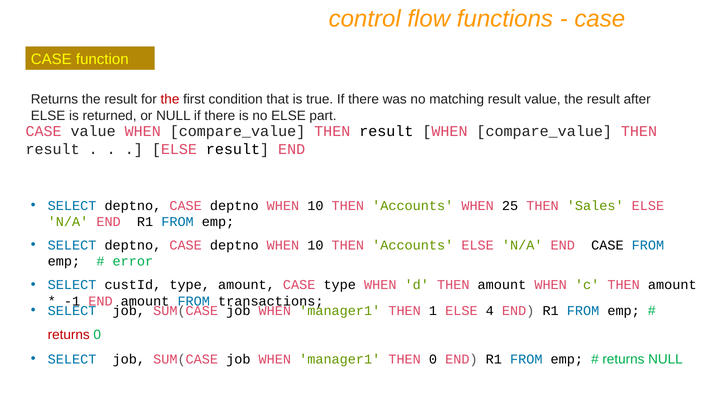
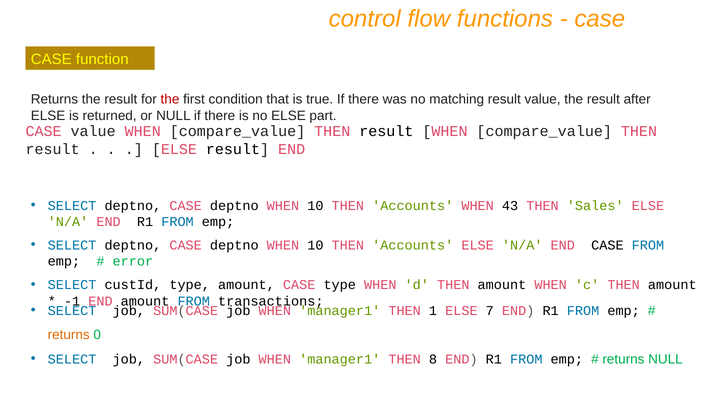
25: 25 -> 43 (510, 206)
4: 4 -> 7 (490, 311)
returns colour: red -> orange (69, 335)
THEN 0: 0 -> 8 (433, 360)
